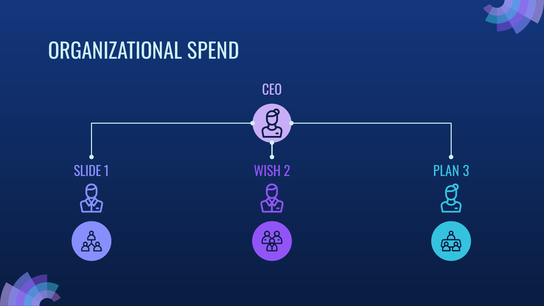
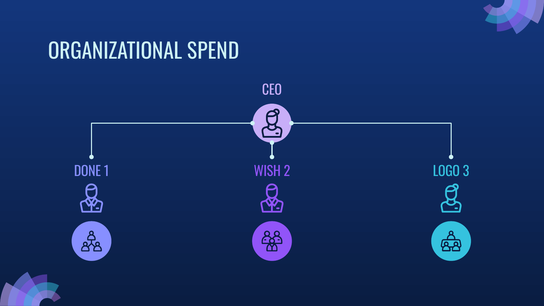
SLIDE: SLIDE -> DONE (87, 172)
PLAN: PLAN -> LOGO (446, 172)
